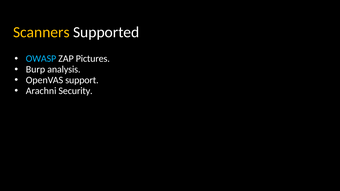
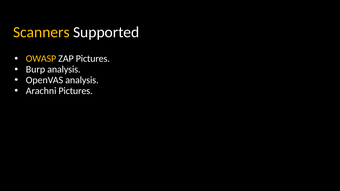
OWASP colour: light blue -> yellow (41, 59)
OpenVAS support: support -> analysis (82, 80)
Arachni Security: Security -> Pictures (76, 91)
